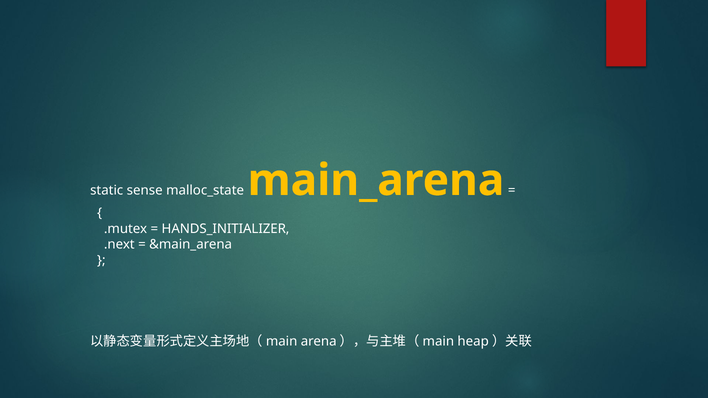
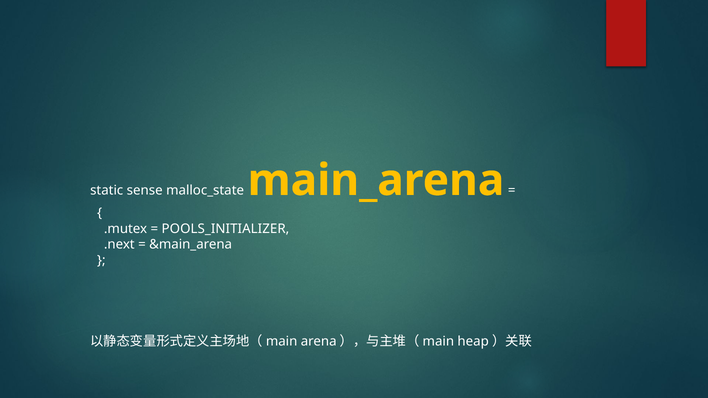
HANDS_INITIALIZER: HANDS_INITIALIZER -> POOLS_INITIALIZER (225, 229)
